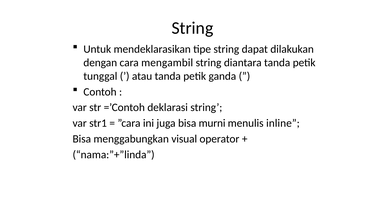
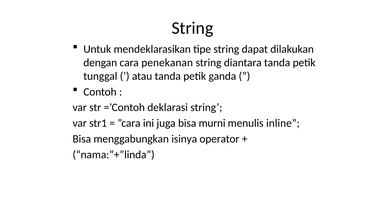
mengambil: mengambil -> penekanan (167, 62)
visual: visual -> isinya (184, 139)
